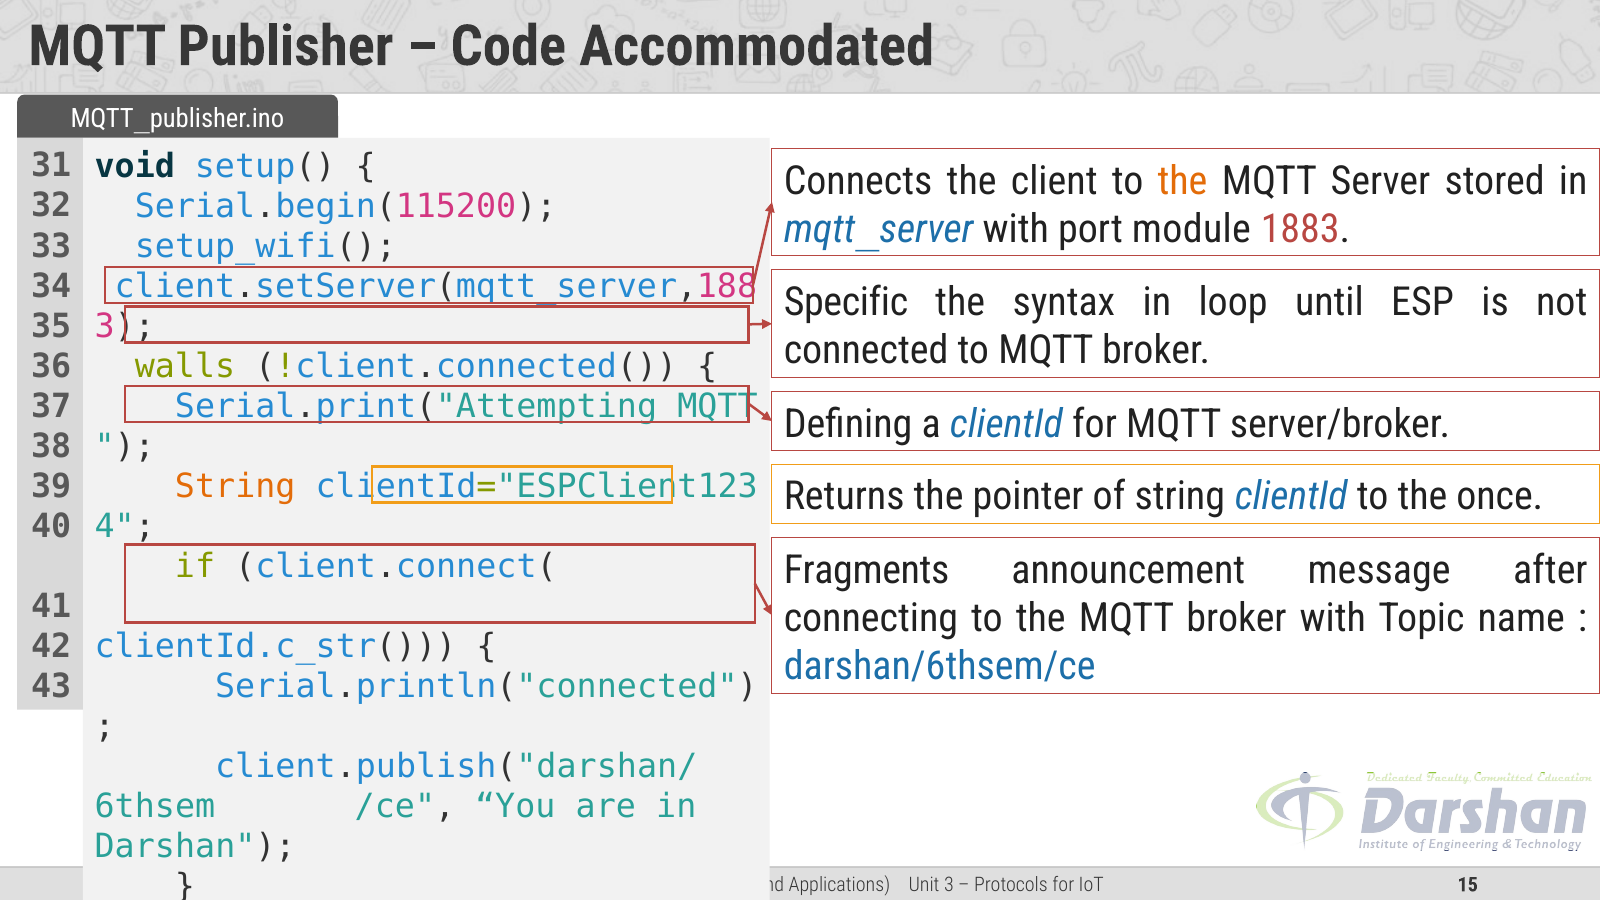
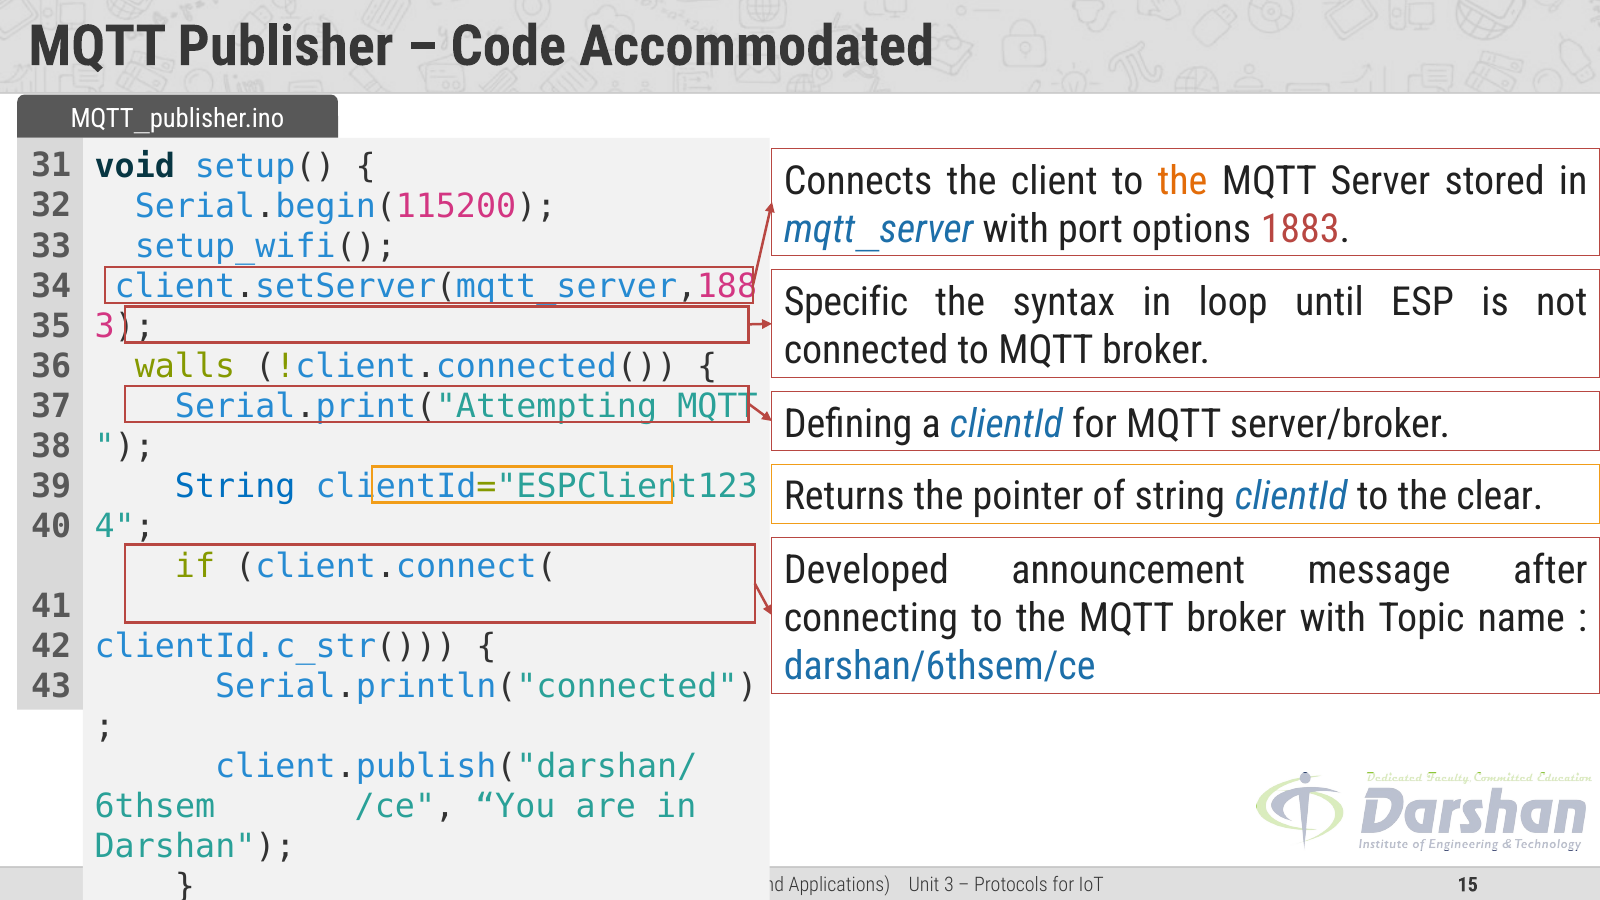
module: module -> options (1192, 229)
String colour: orange -> blue (235, 486)
once: once -> clear (1500, 497)
Fragments: Fragments -> Developed (866, 570)
